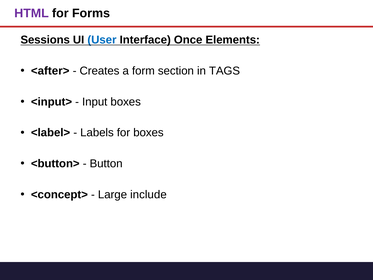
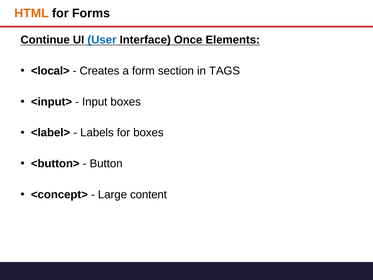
HTML colour: purple -> orange (32, 13)
Sessions: Sessions -> Continue (45, 40)
<after>: <after> -> <local> (50, 71)
include: include -> content (149, 194)
